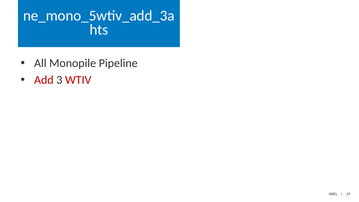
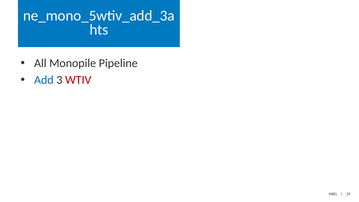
Add colour: red -> blue (44, 80)
